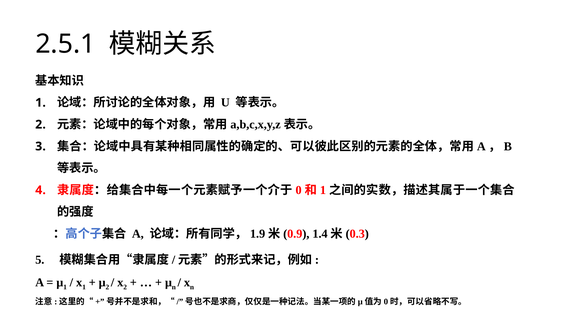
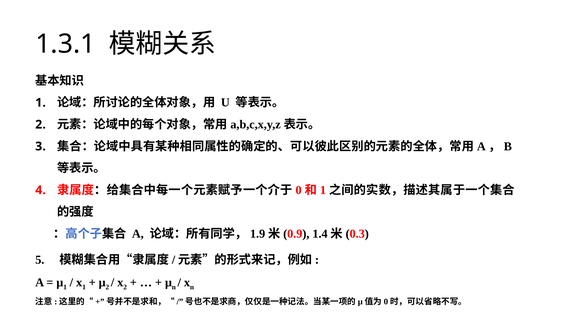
2.5.1: 2.5.1 -> 1.3.1 (65, 44)
